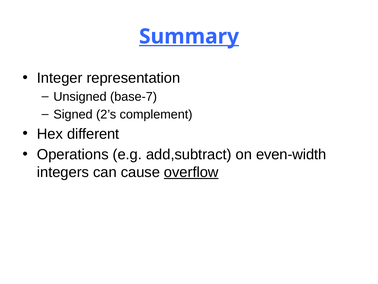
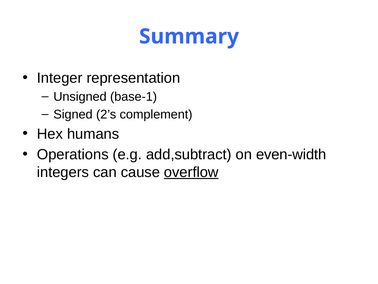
Summary underline: present -> none (189, 36)
base-7: base-7 -> base-1 (134, 97)
different: different -> humans (93, 134)
